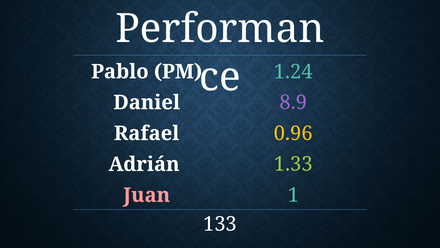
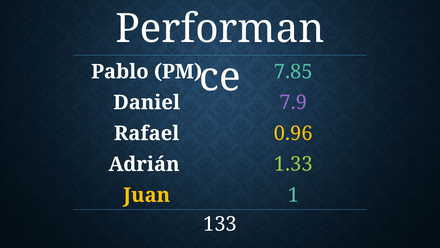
1.24: 1.24 -> 7.85 (293, 72)
8.9: 8.9 -> 7.9 (293, 102)
Juan colour: pink -> yellow (147, 195)
